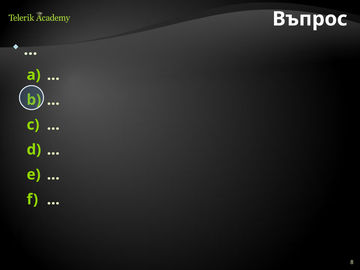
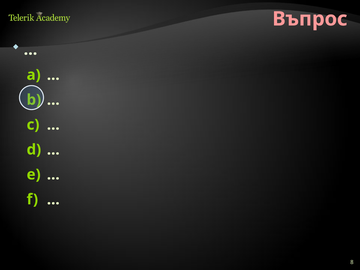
Въпрос colour: white -> pink (310, 19)
